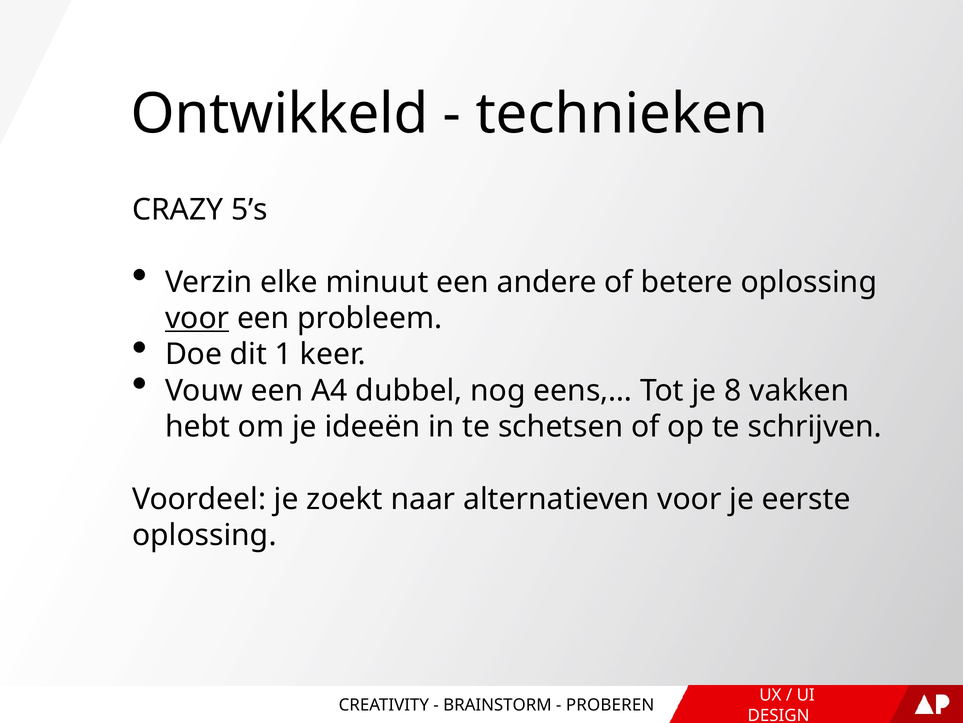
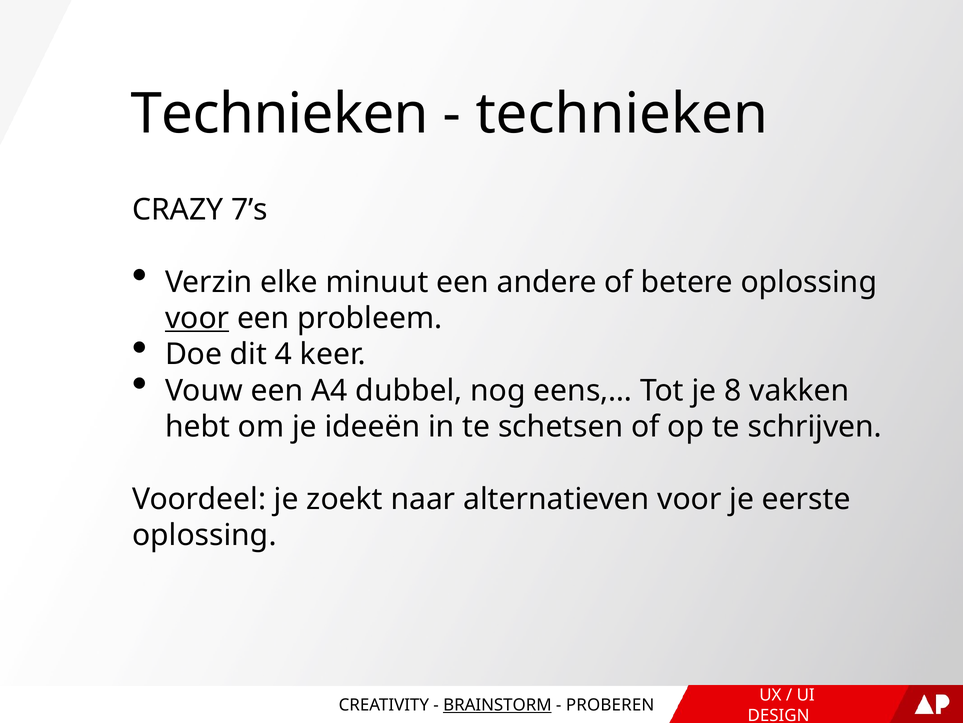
Ontwikkeld: Ontwikkeld -> Technieken (280, 114)
5’s: 5’s -> 7’s (249, 210)
1: 1 -> 4 (284, 354)
BRAINSTORM underline: none -> present (497, 705)
